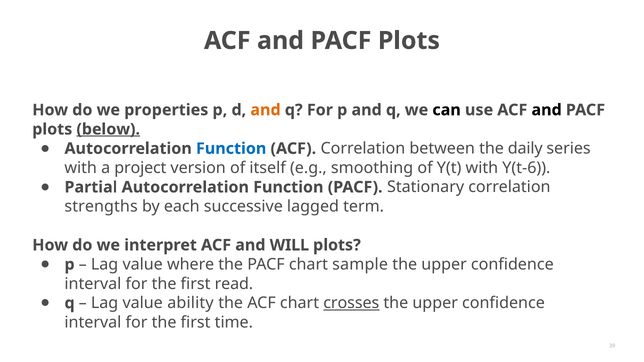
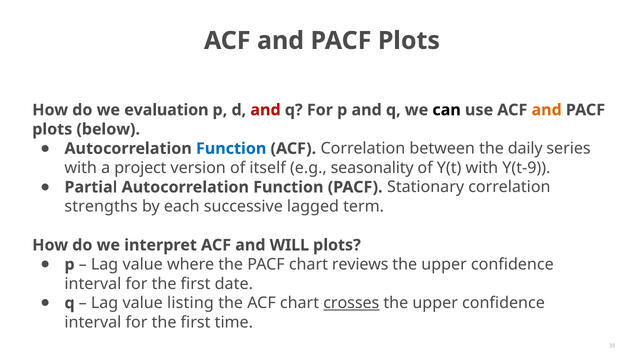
properties: properties -> evaluation (166, 110)
and colour: orange -> red (266, 110)
and colour: black -> orange (547, 110)
below underline: present -> none (108, 129)
smoothing: smoothing -> seasonality (372, 168)
Y(t-6: Y(t-6 -> Y(t-9 (526, 168)
sample: sample -> reviews (360, 265)
read: read -> date (234, 284)
ability: ability -> listing (190, 303)
